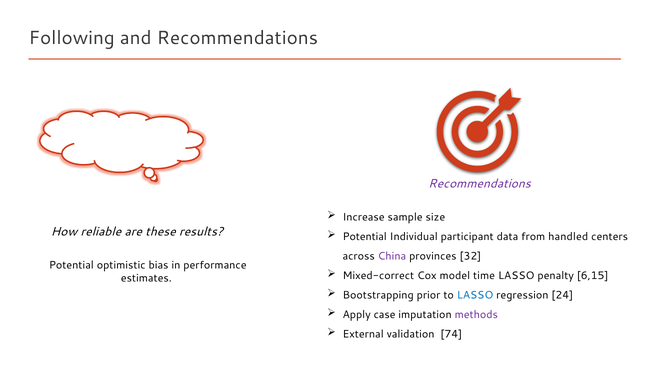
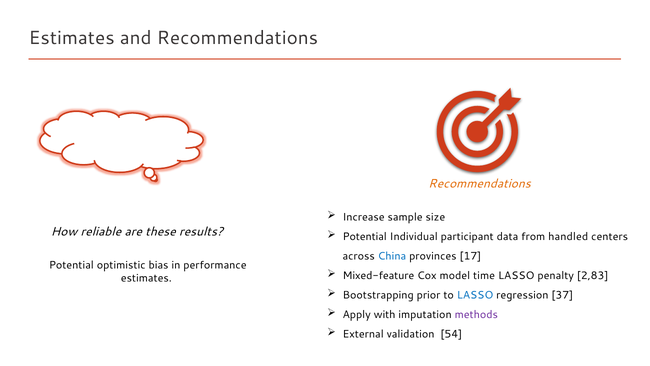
Following: Following -> Estimates (72, 38)
Recommendations colour: purple -> orange (480, 184)
China colour: purple -> blue (392, 256)
32: 32 -> 17 (470, 256)
Mixed-correct: Mixed-correct -> Mixed-feature (378, 275)
6,15: 6,15 -> 2,83 (593, 275)
24: 24 -> 37 (562, 295)
case: case -> with (385, 314)
74: 74 -> 54 (451, 334)
